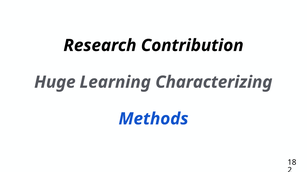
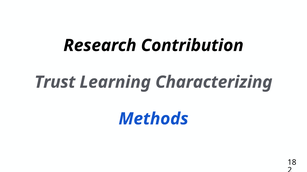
Huge: Huge -> Trust (55, 82)
